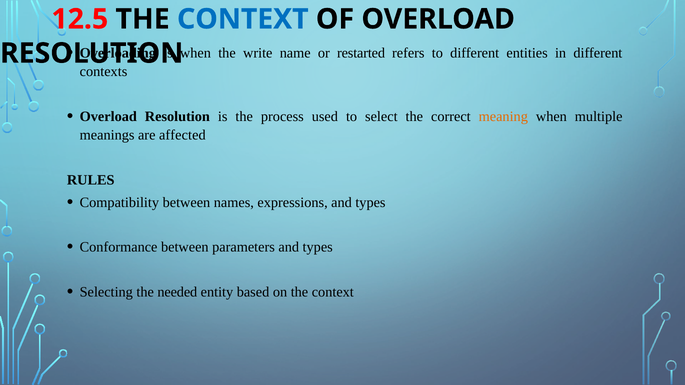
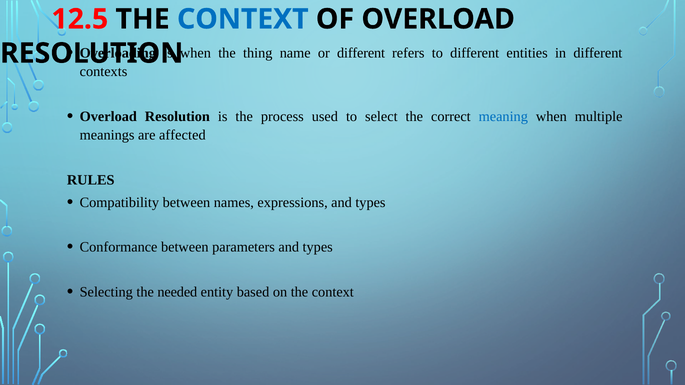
write: write -> thing (258, 53)
or restarted: restarted -> different (361, 53)
meaning colour: orange -> blue (503, 117)
